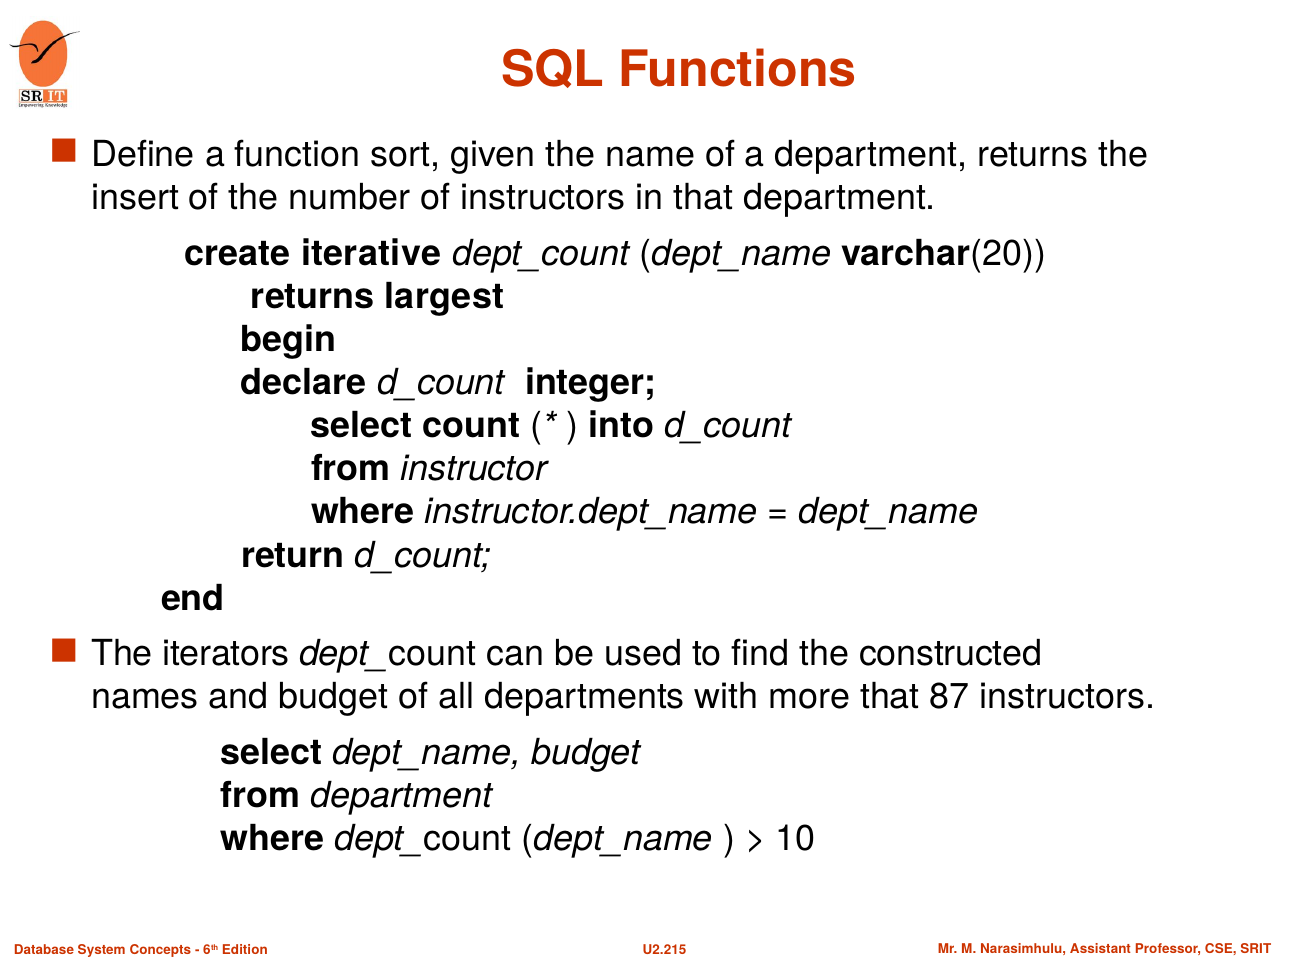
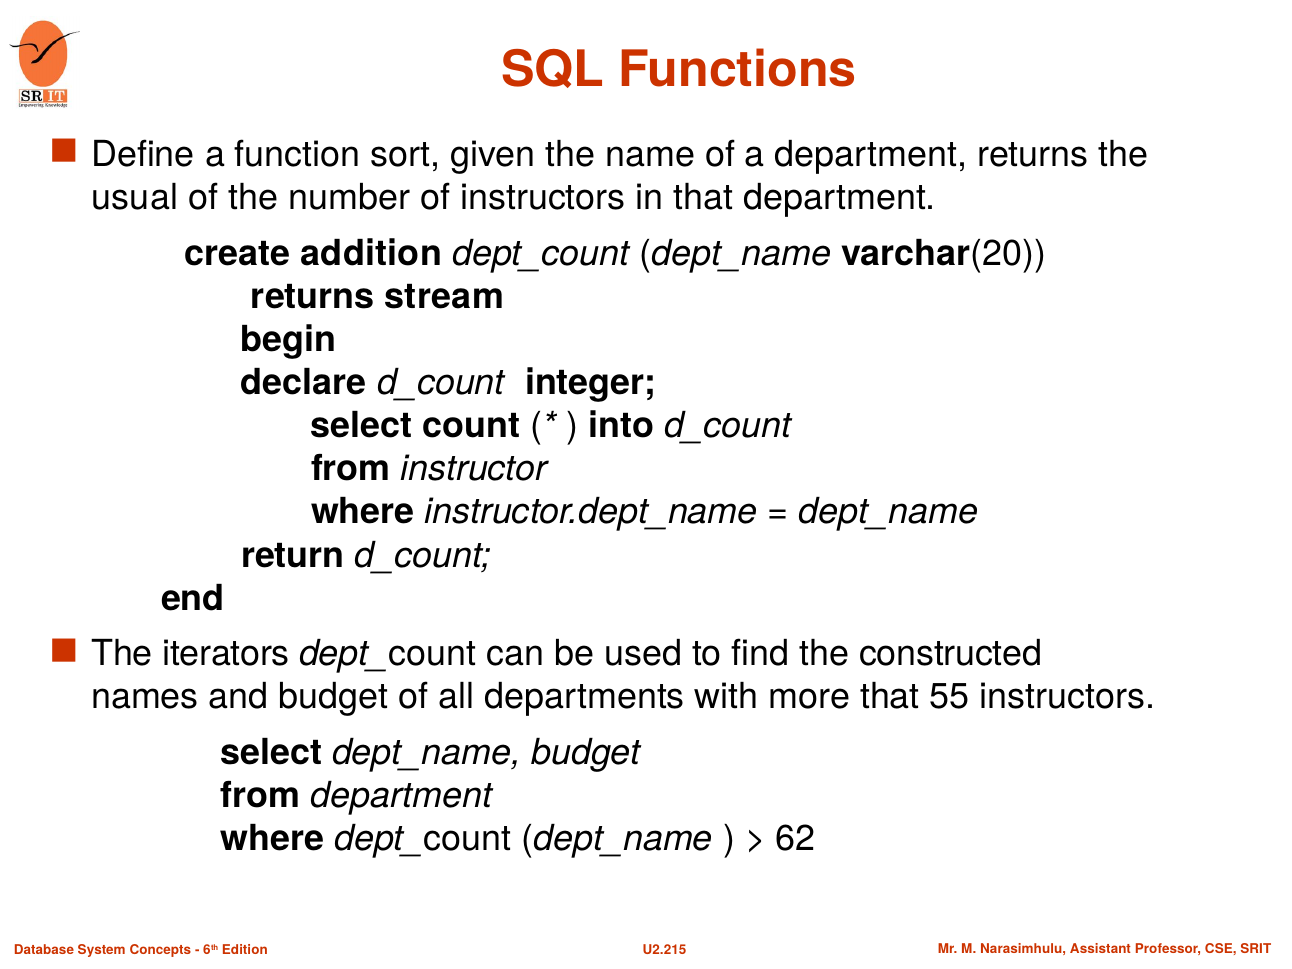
insert: insert -> usual (135, 198)
iterative: iterative -> addition (371, 254)
largest: largest -> stream (444, 297)
87: 87 -> 55 (950, 697)
10: 10 -> 62 (796, 839)
